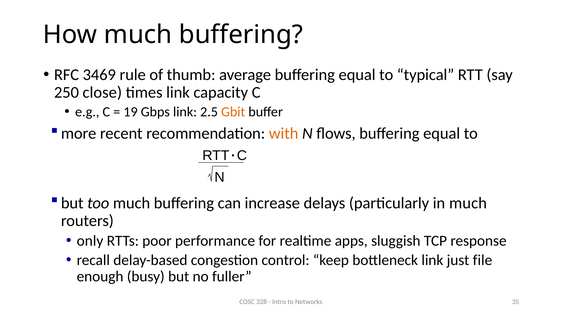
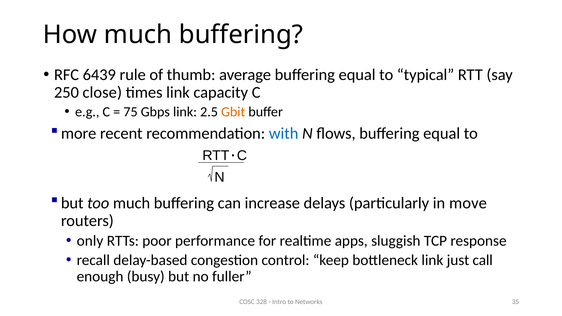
3469: 3469 -> 6439 (99, 75)
19: 19 -> 75 (131, 112)
with colour: orange -> blue (284, 134)
in much: much -> move (468, 203)
file: file -> call (483, 260)
